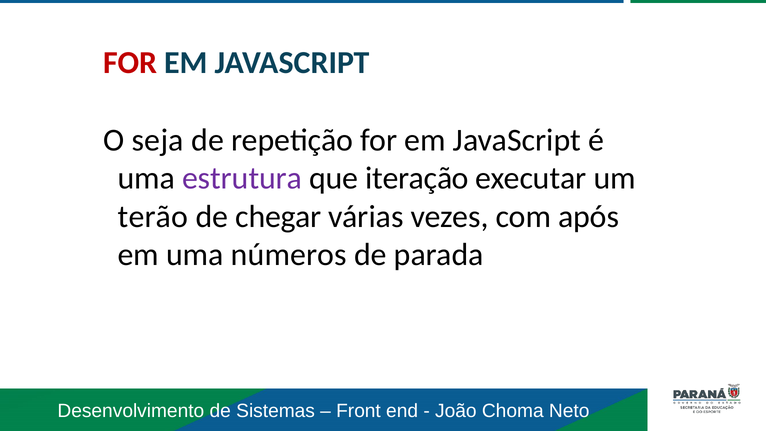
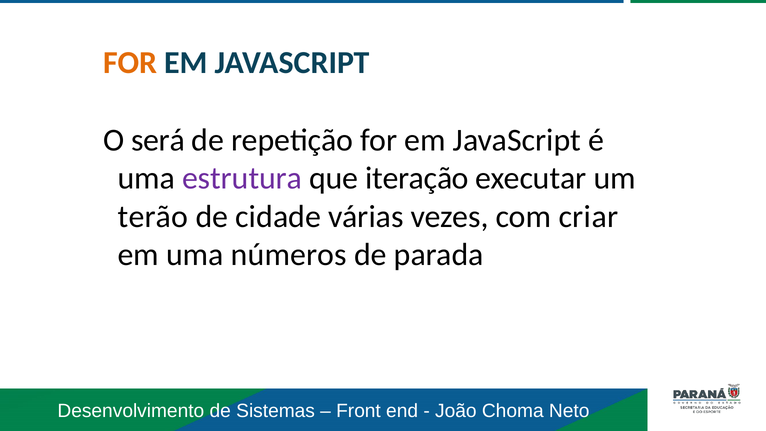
FOR colour: red -> orange (130, 63)
seja: seja -> será (158, 140)
chegar: chegar -> cidade (278, 217)
após: após -> criar (588, 217)
